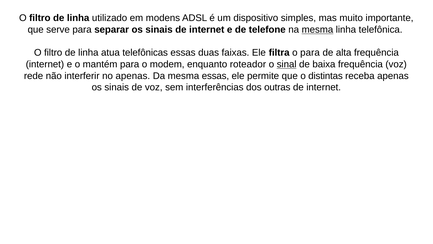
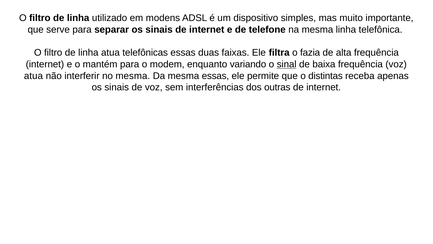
mesma underline: present -> none (317, 30)
o para: para -> fazia (310, 53)
roteador: roteador -> variando (248, 64)
rede: rede -> atua (33, 76)
no apenas: apenas -> mesma (133, 76)
